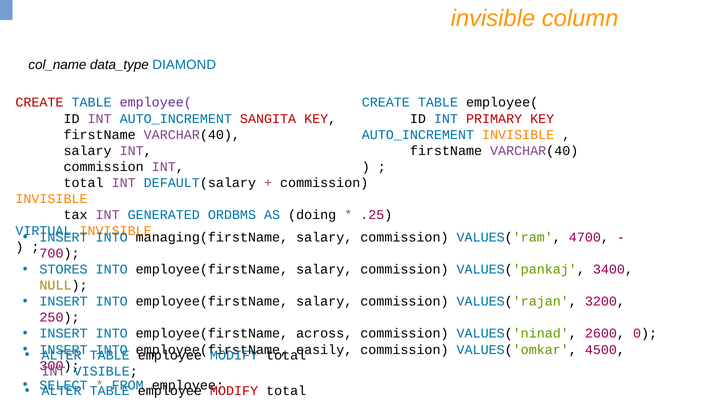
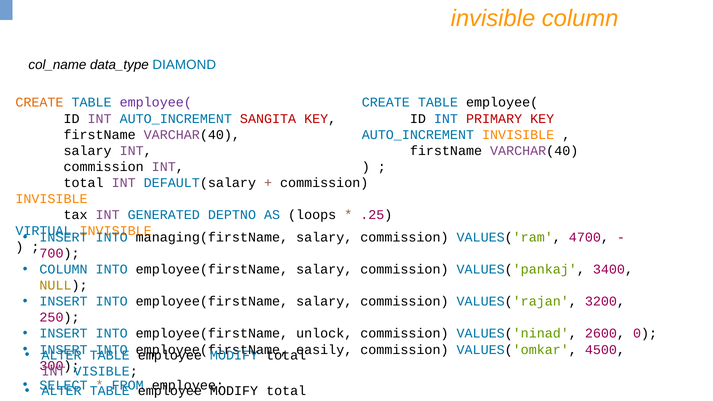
CREATE colour: red -> orange (39, 103)
ORDBMS: ORDBMS -> DEPTNO (232, 215)
doing: doing -> loops (312, 215)
STORES: STORES -> COLUMN (64, 269)
across: across -> unlock (324, 334)
MODIFY colour: red -> black (234, 391)
